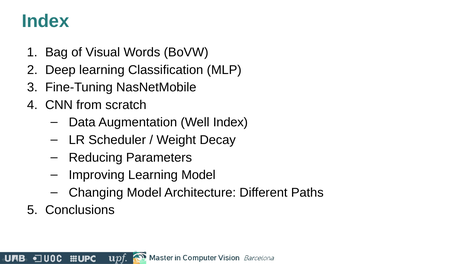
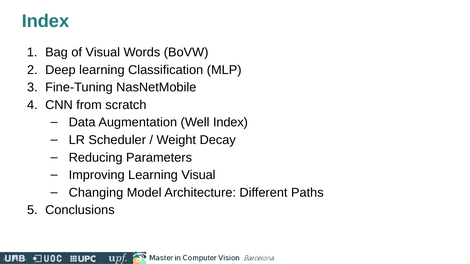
Learning Model: Model -> Visual (198, 175)
